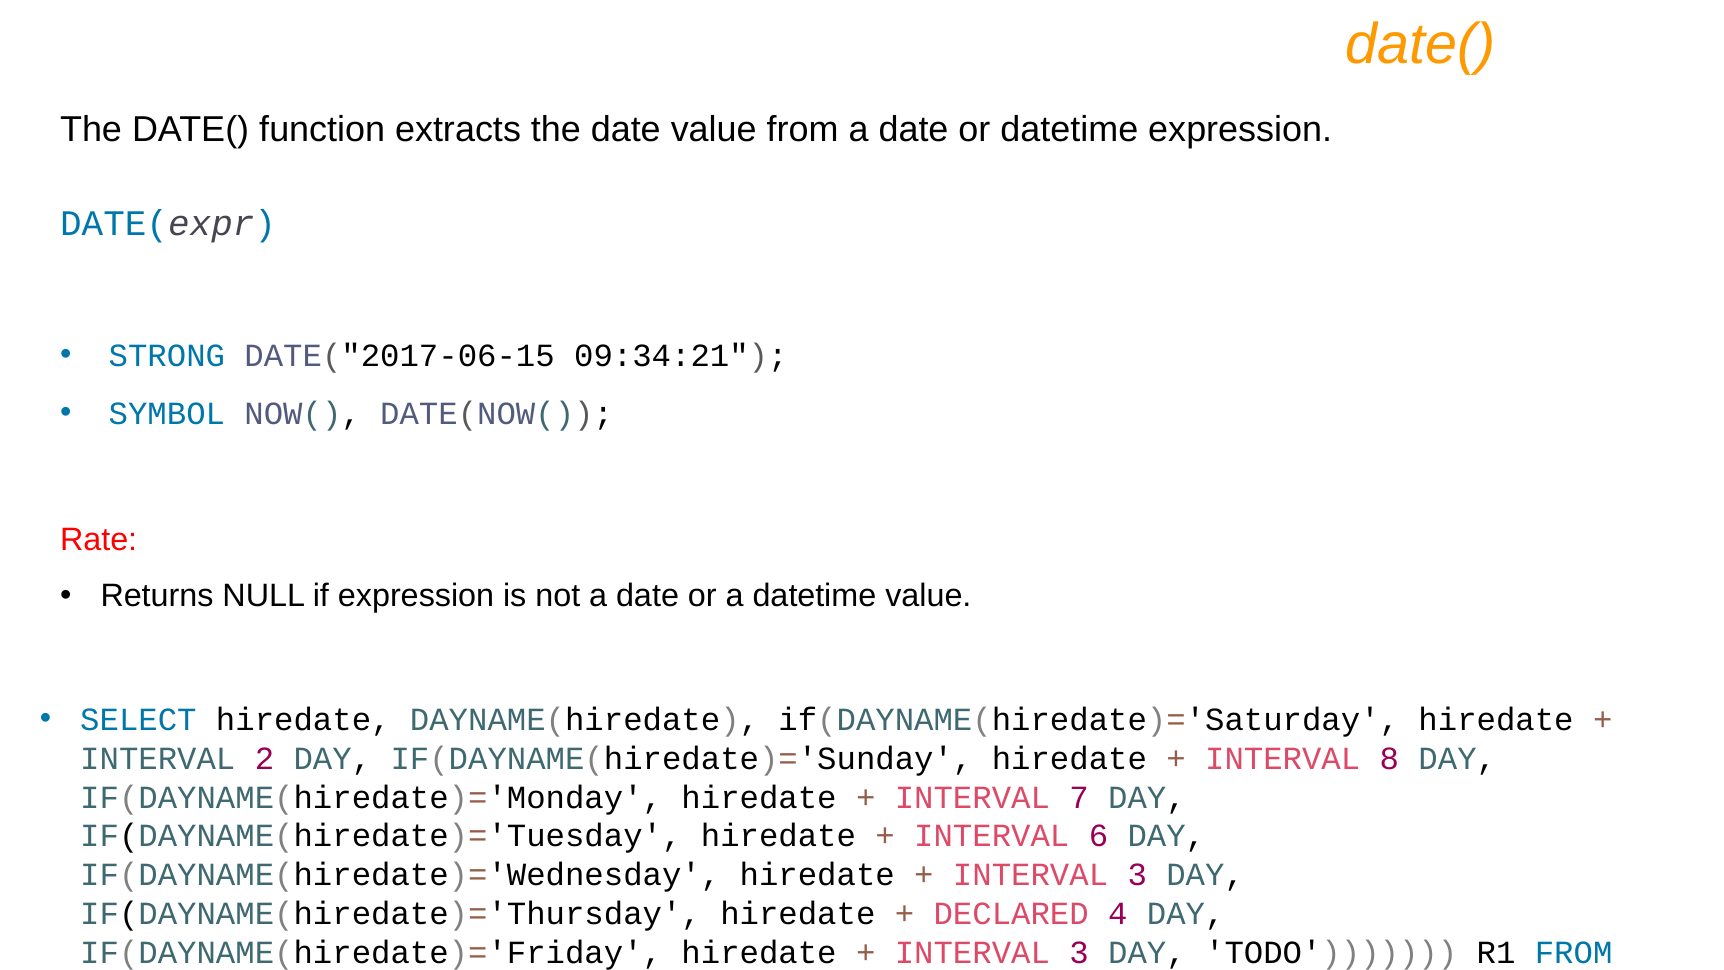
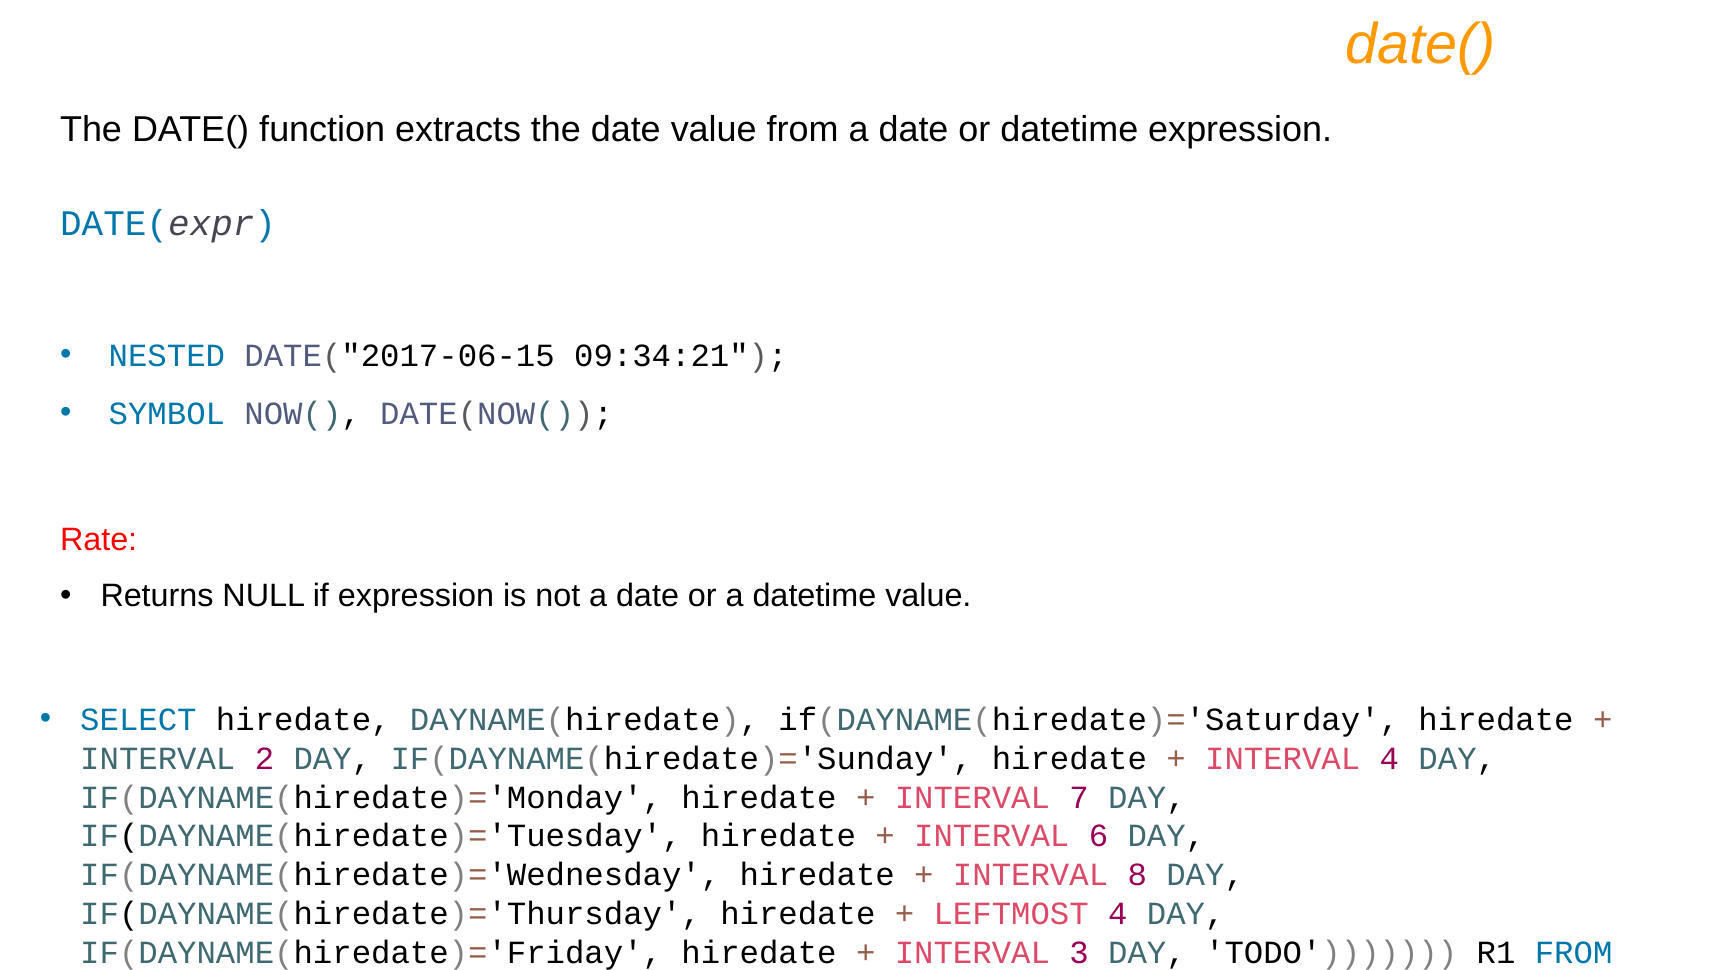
STRONG: STRONG -> NESTED (167, 356)
INTERVAL 8: 8 -> 4 (1389, 759)
3: 3 -> 8 (1137, 875)
DECLARED: DECLARED -> LEFTMOST (1011, 914)
